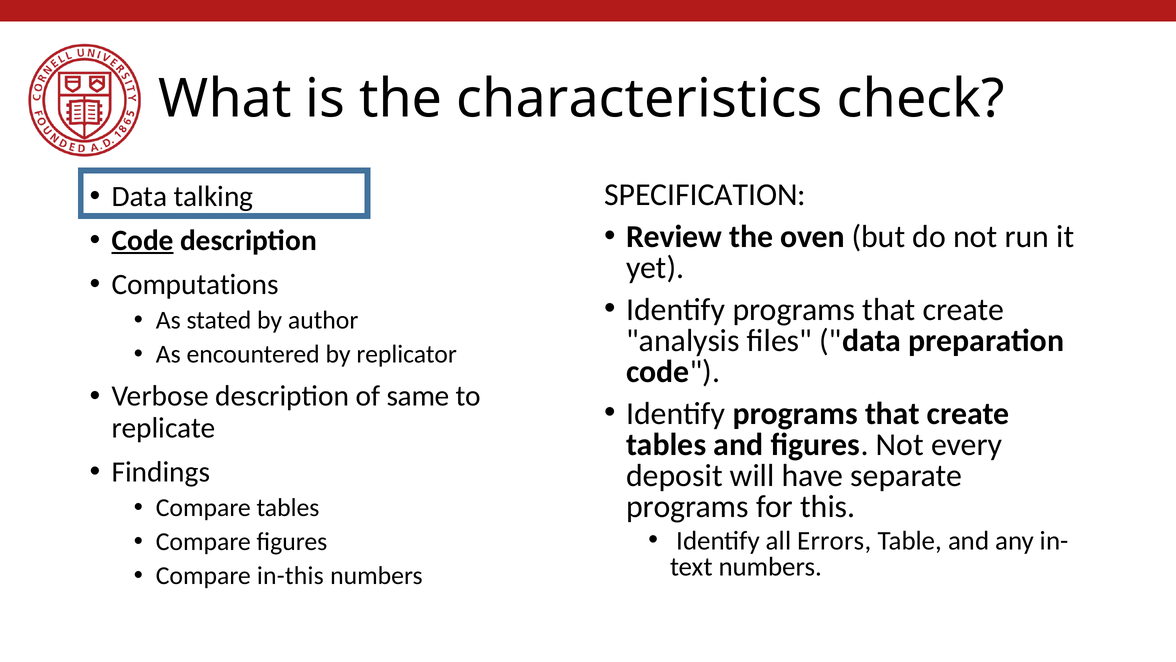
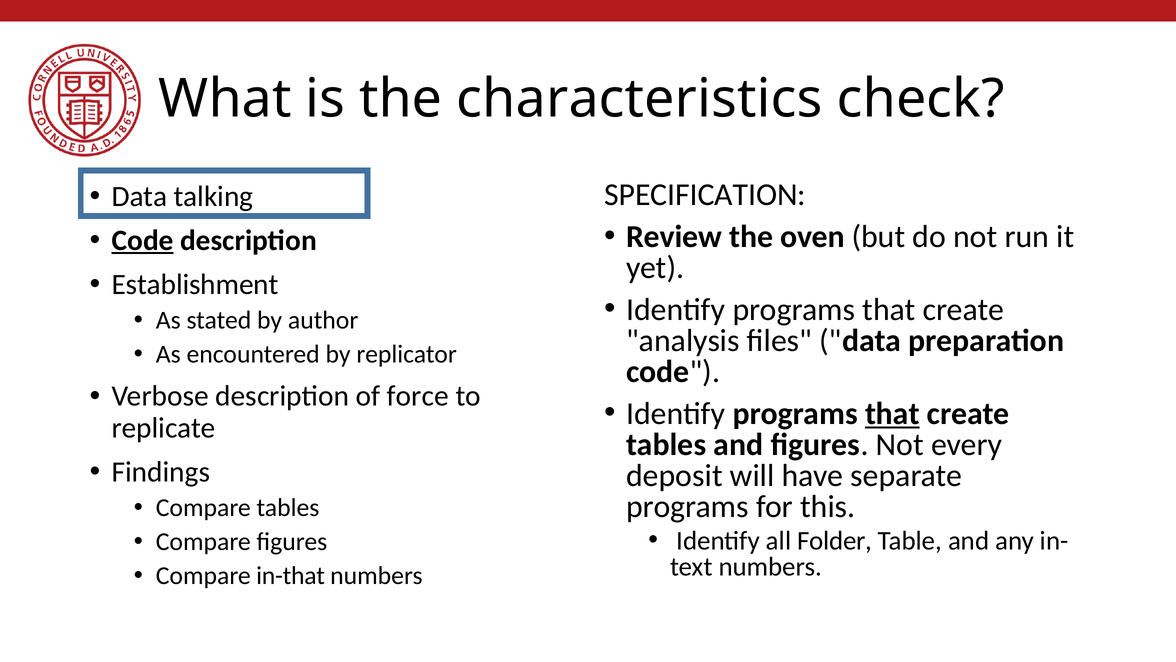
Computations: Computations -> Establishment (195, 284)
same: same -> force (418, 396)
that underline: none -> present (892, 413)
Errors: Errors -> Folder (835, 540)
in-this: in-this -> in-that (291, 575)
